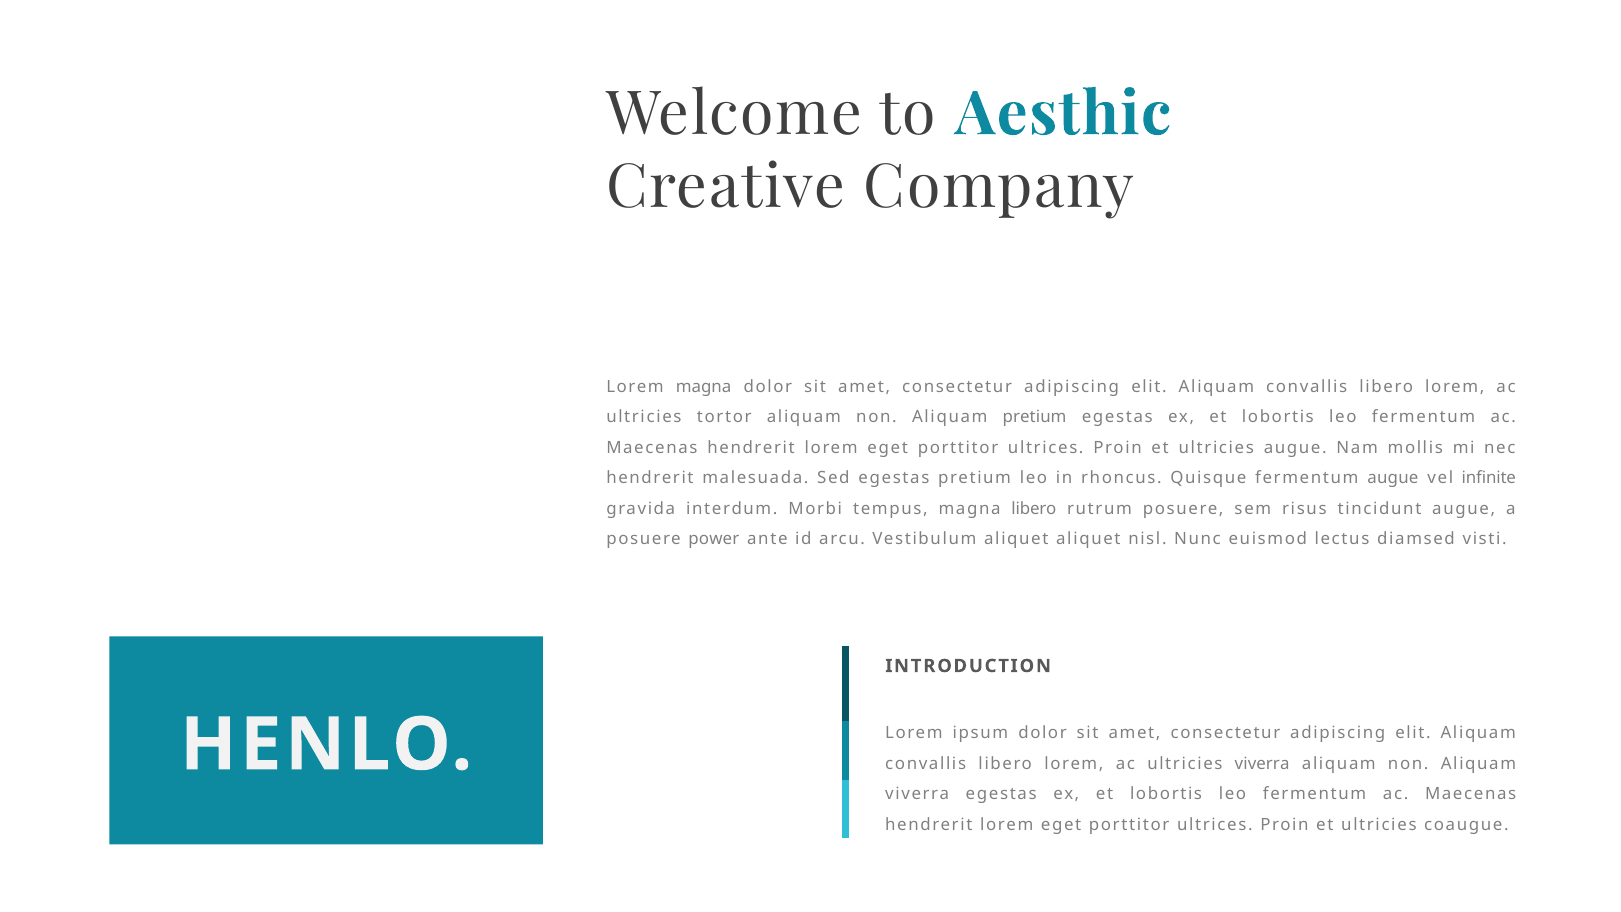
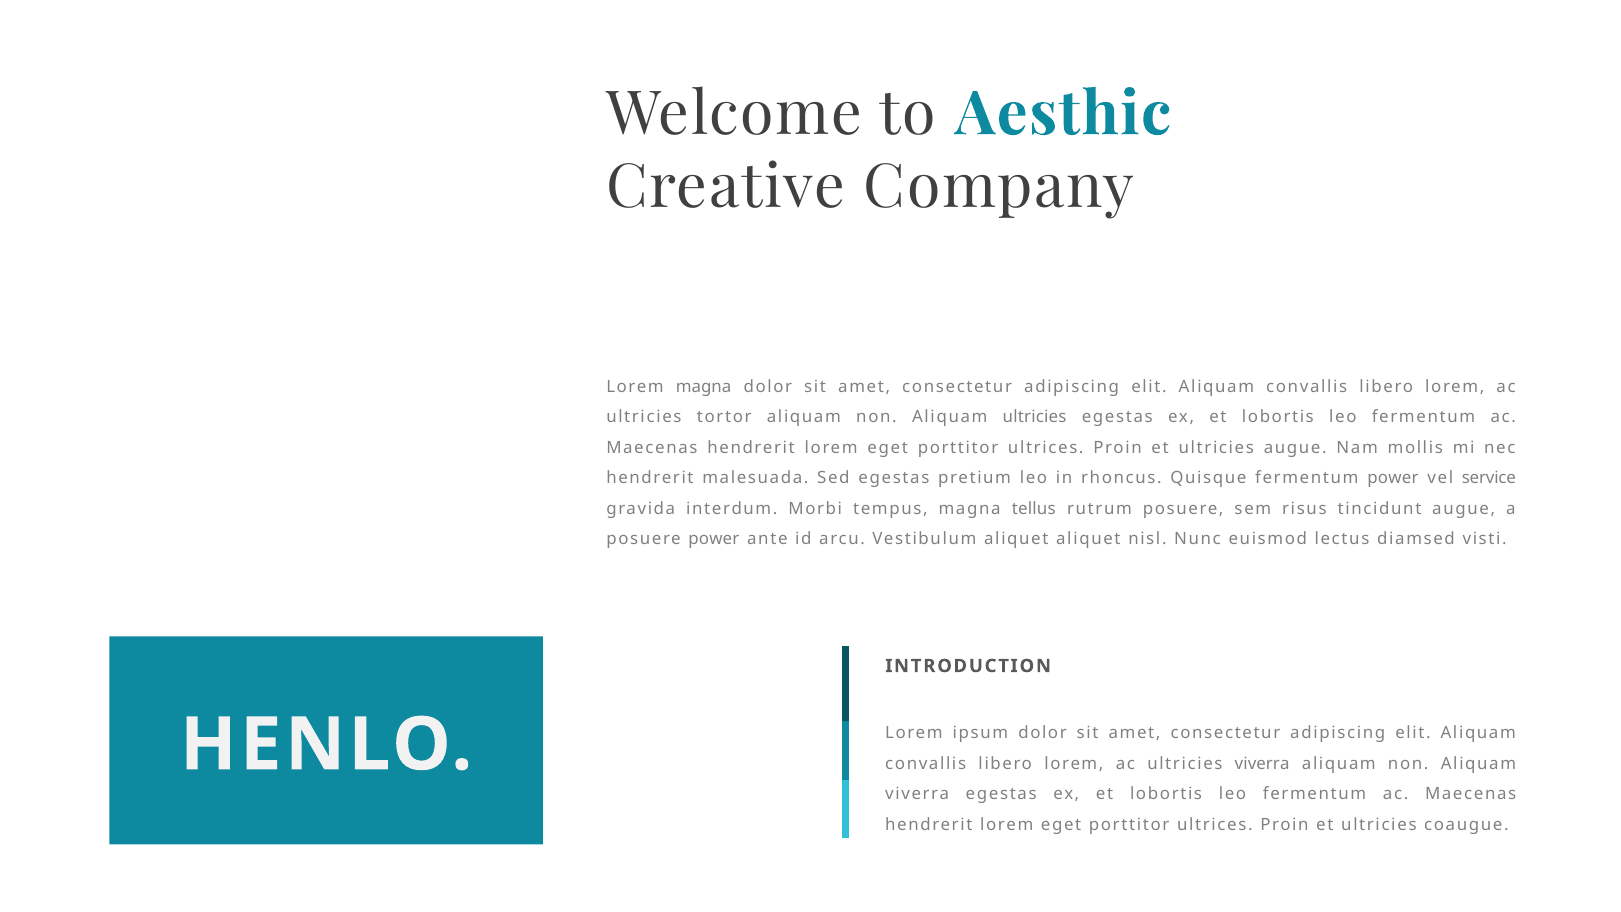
Aliquam pretium: pretium -> ultricies (1035, 417)
fermentum augue: augue -> power (1393, 478)
infinite: infinite -> service (1489, 478)
magna libero: libero -> tellus (1034, 508)
